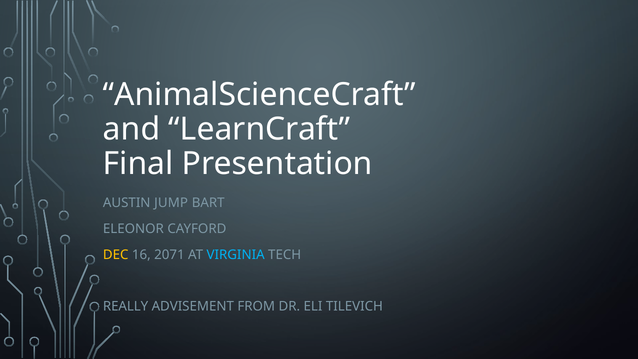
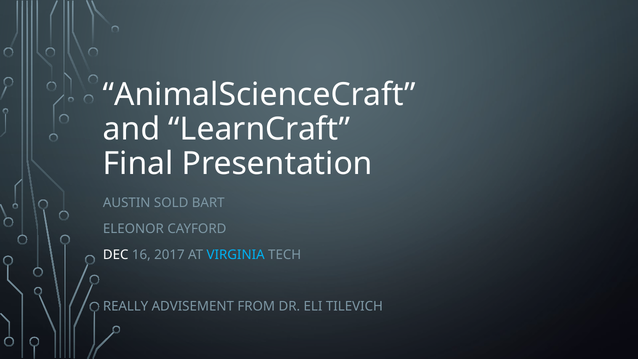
JUMP: JUMP -> SOLD (171, 203)
DEC colour: yellow -> white (116, 255)
2071: 2071 -> 2017 (169, 255)
